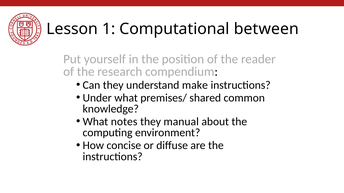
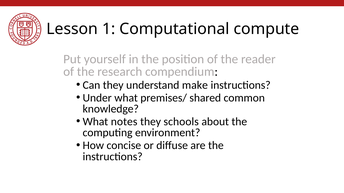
between: between -> compute (266, 29)
manual: manual -> schools (181, 122)
